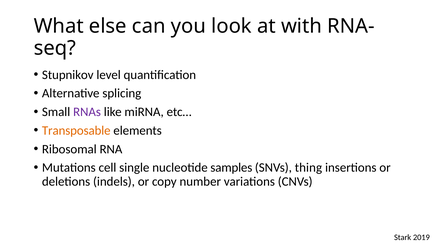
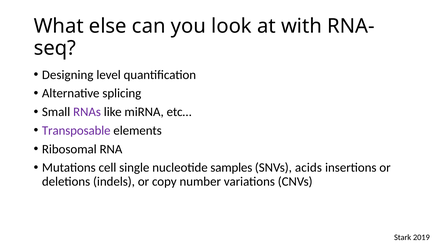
Stupnikov: Stupnikov -> Designing (68, 75)
Transposable colour: orange -> purple (76, 130)
thing: thing -> acids (308, 167)
